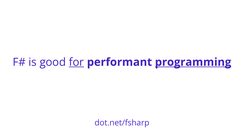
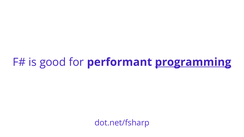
for underline: present -> none (76, 62)
